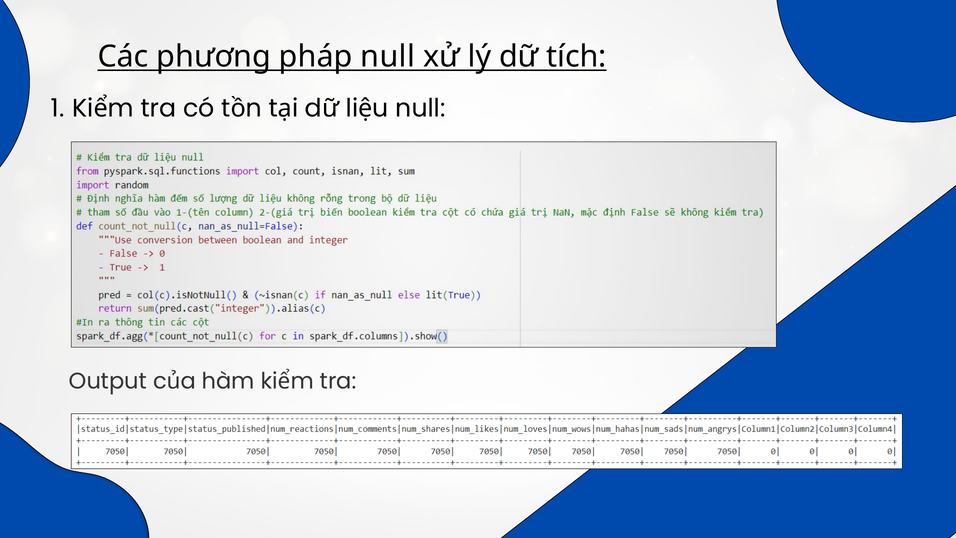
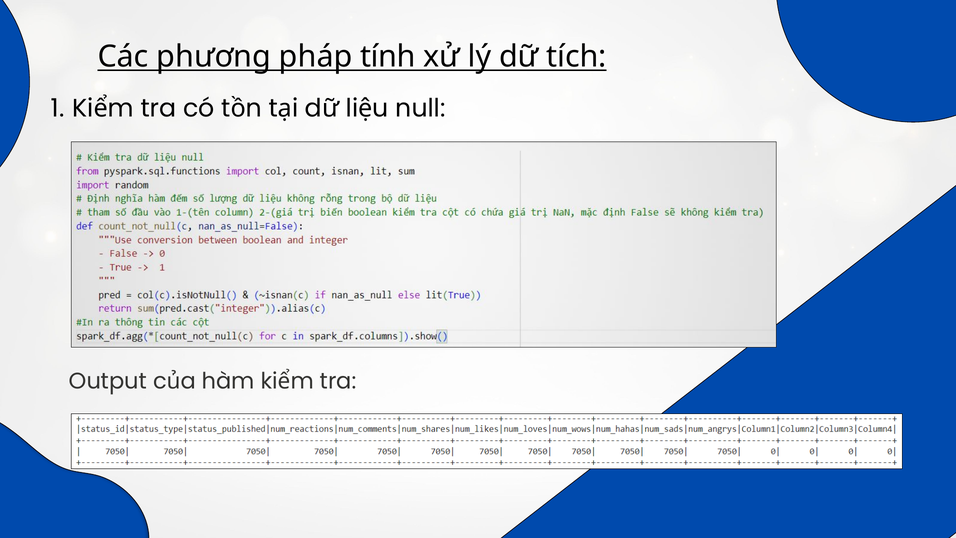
pháp null: null -> tính (388, 57)
